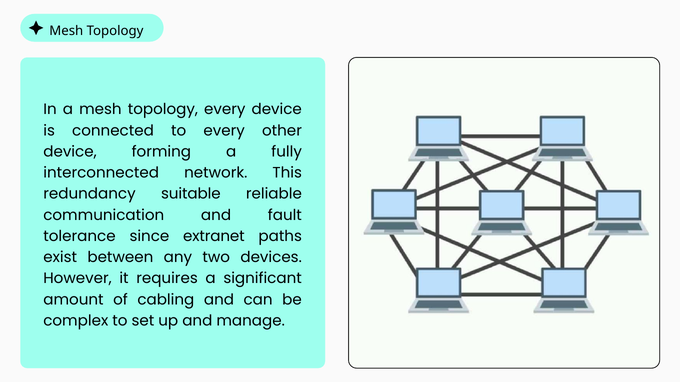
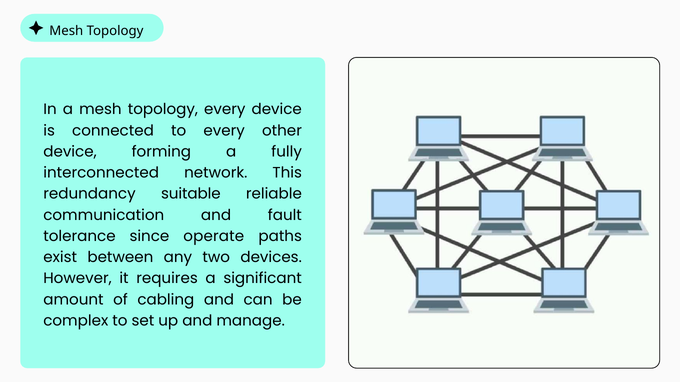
extranet: extranet -> operate (214, 236)
